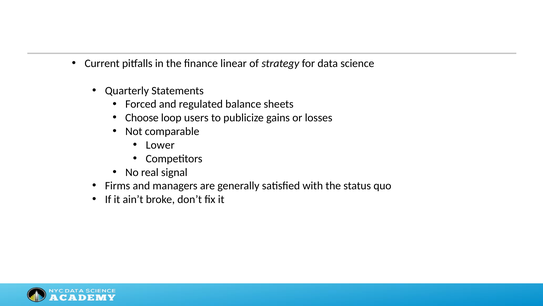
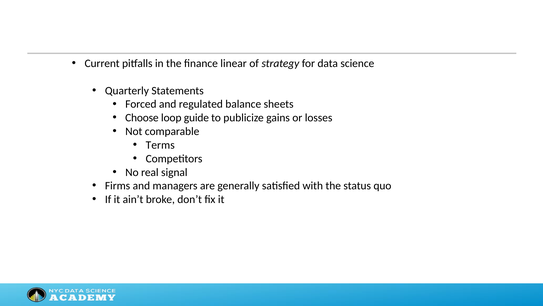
users: users -> guide (196, 118)
Lower: Lower -> Terms (160, 145)
